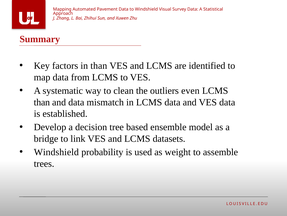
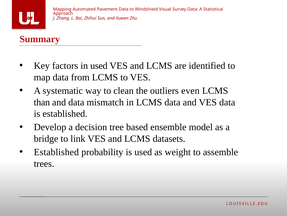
in than: than -> used (99, 66)
Windshield: Windshield -> Established (56, 152)
